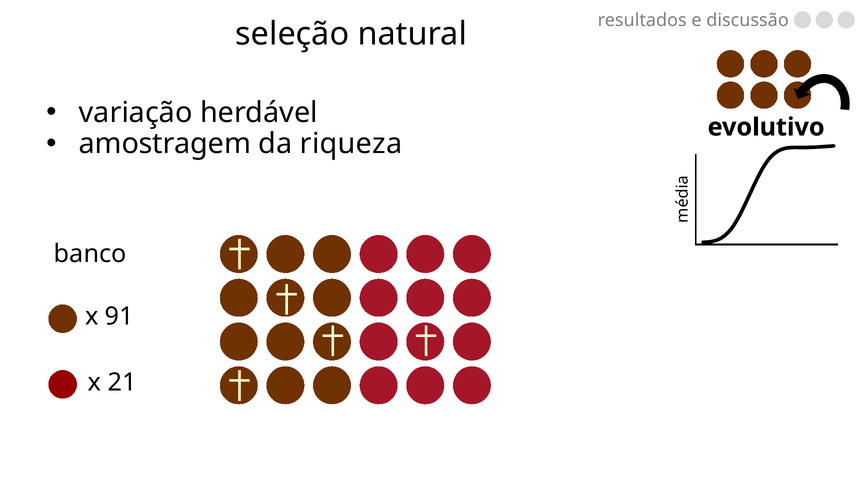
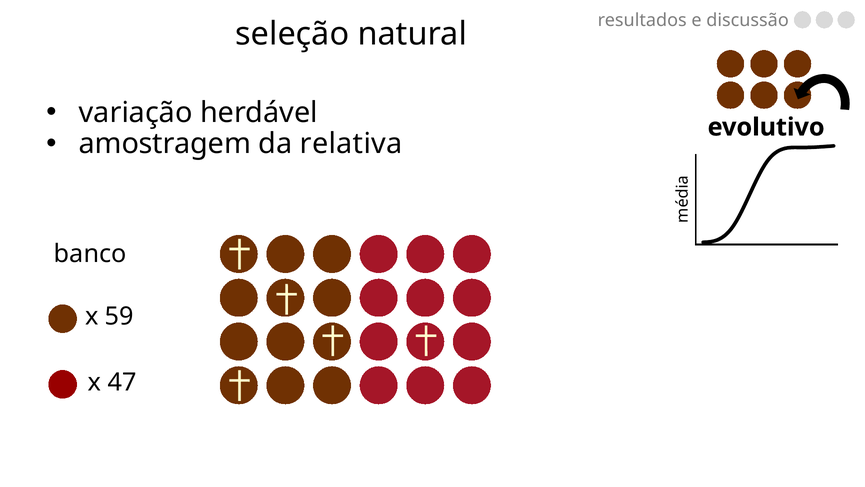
riqueza: riqueza -> relativa (351, 144)
91: 91 -> 59 (119, 316)
21: 21 -> 47 (122, 382)
